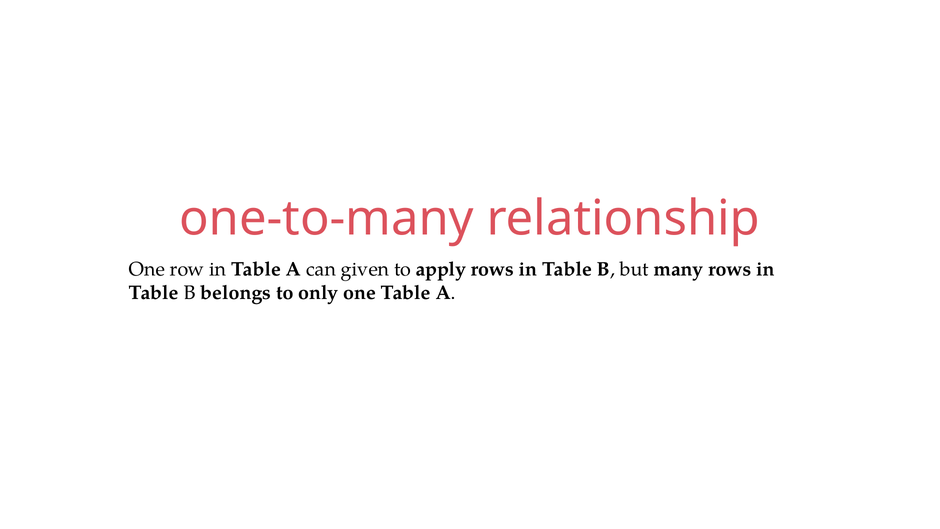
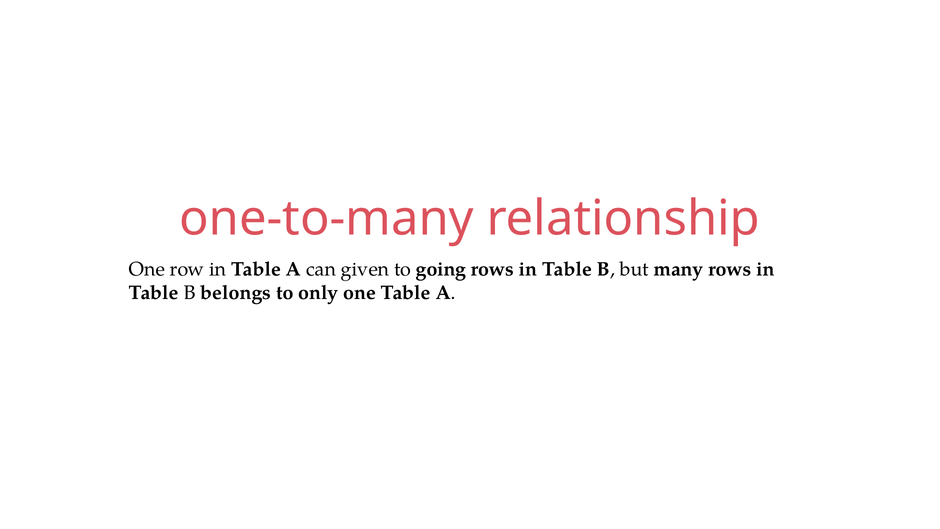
apply: apply -> going (441, 269)
